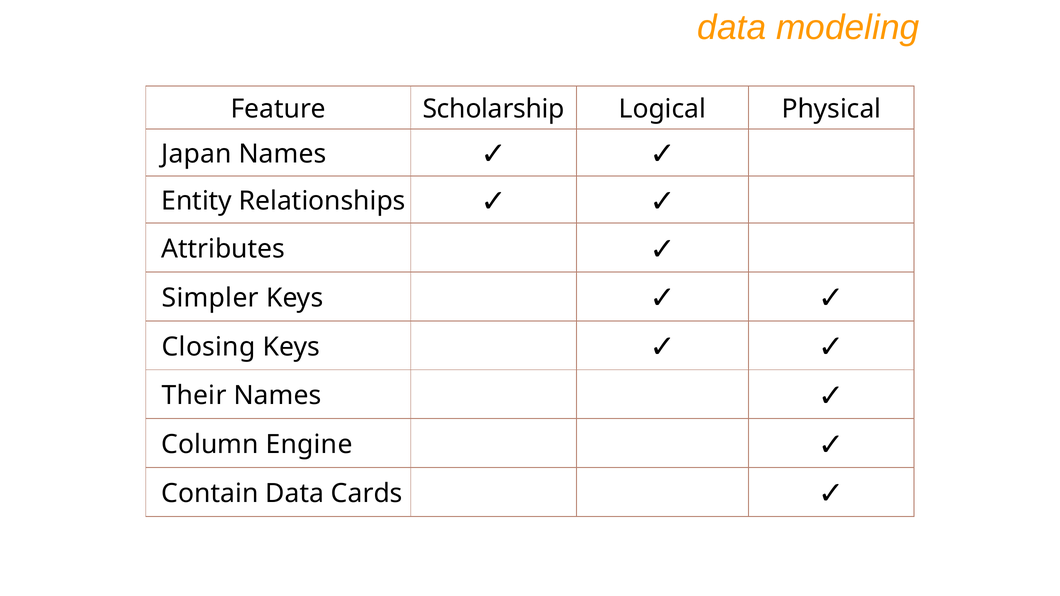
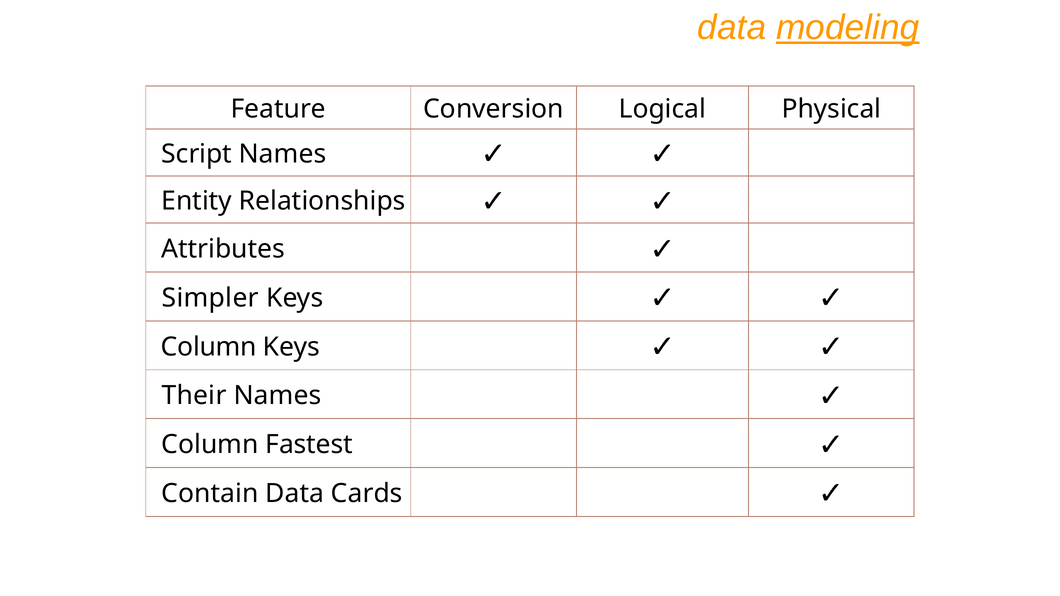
modeling underline: none -> present (848, 28)
Scholarship: Scholarship -> Conversion (494, 109)
Japan: Japan -> Script (197, 154)
Closing: Closing -> Column (209, 347)
Engine: Engine -> Fastest (309, 445)
